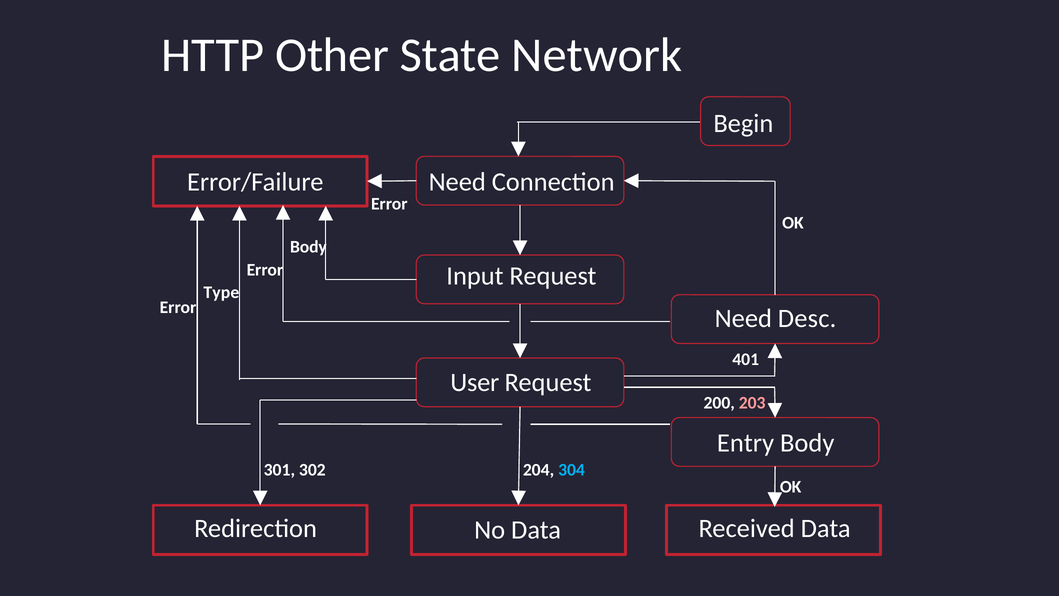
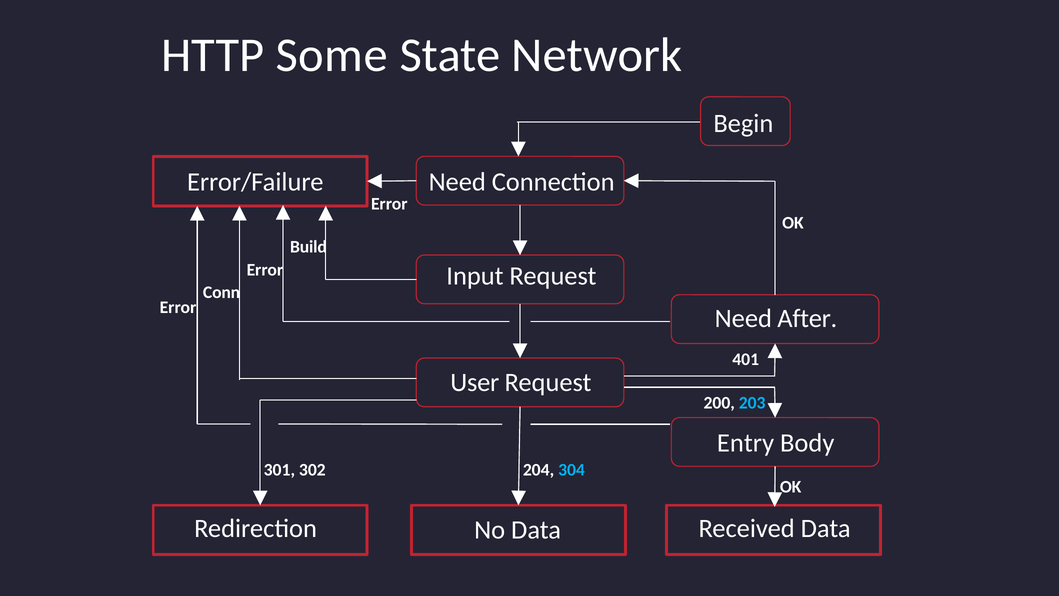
Other: Other -> Some (332, 55)
Body: Body -> Build (308, 247)
Type: Type -> Conn (222, 292)
Desc: Desc -> After (807, 318)
203 colour: pink -> light blue (752, 403)
